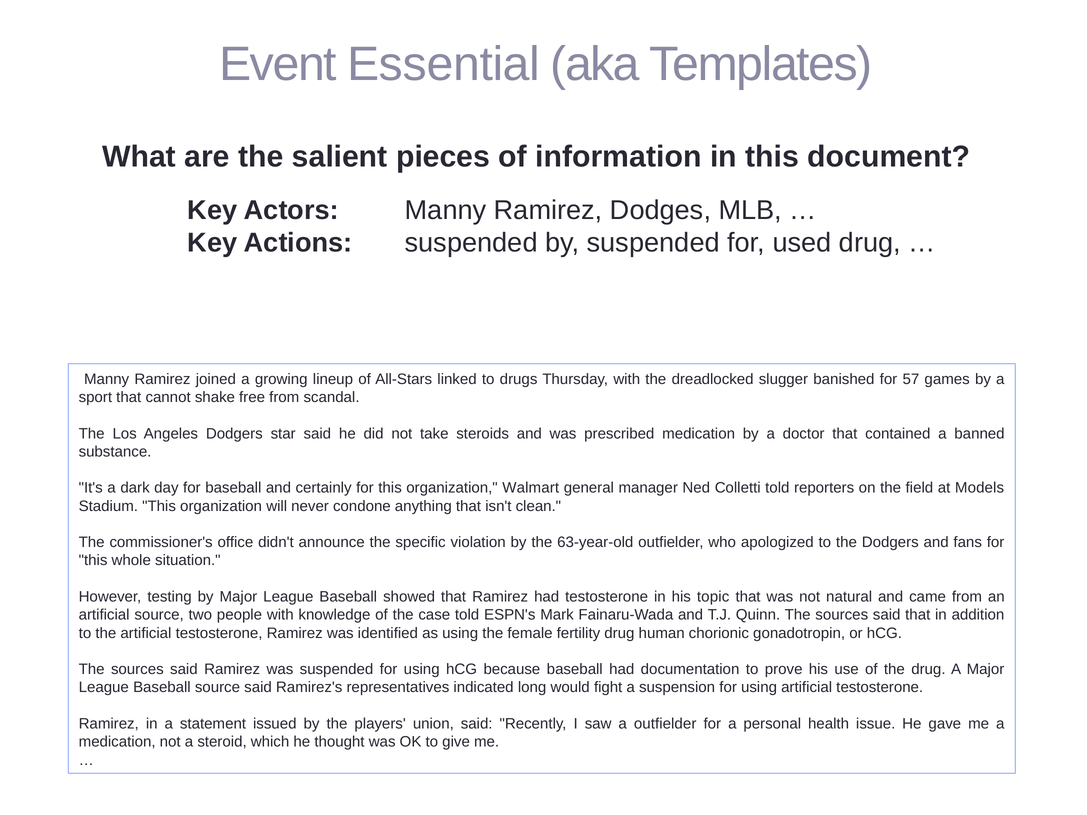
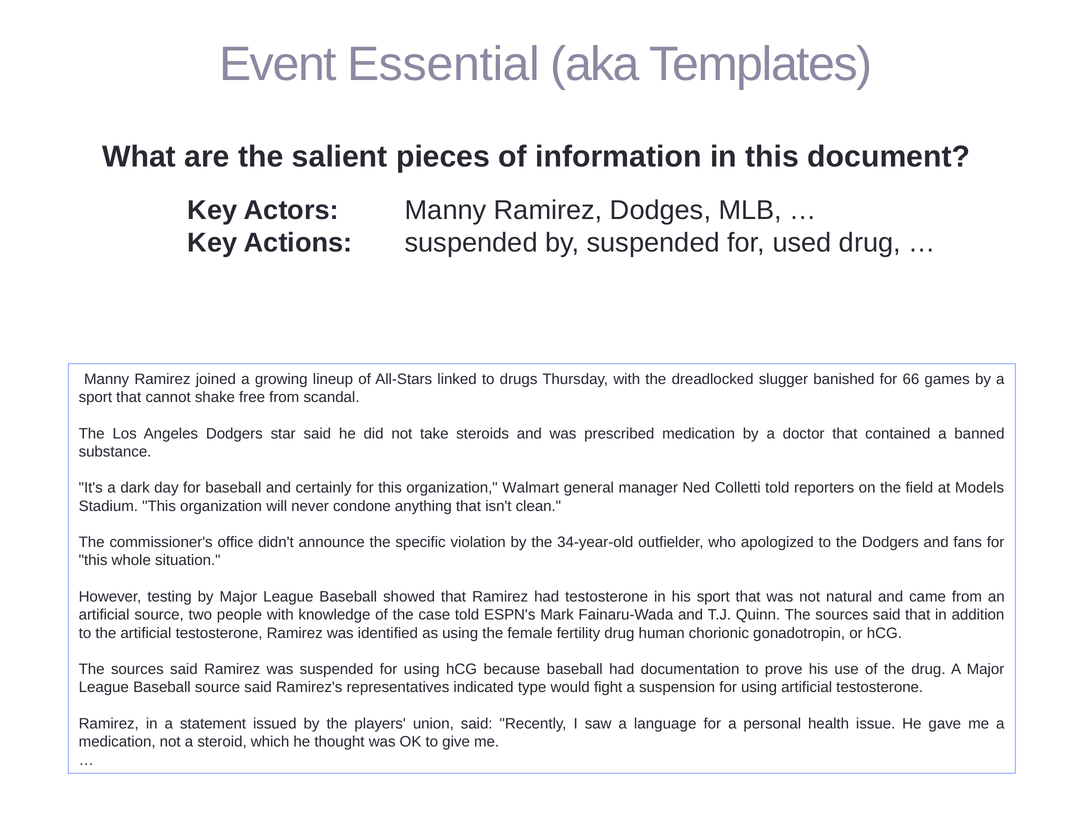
57: 57 -> 66 (911, 379)
63-year-old: 63-year-old -> 34-year-old (595, 543)
his topic: topic -> sport (713, 597)
long: long -> type (532, 688)
a outfielder: outfielder -> language (665, 724)
